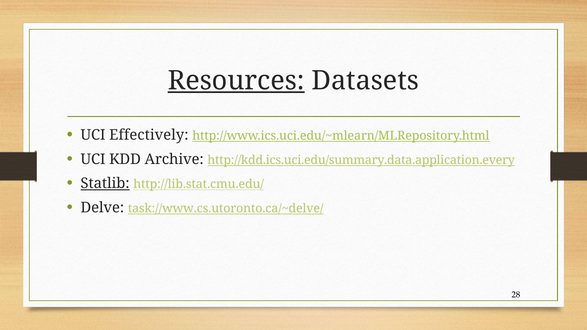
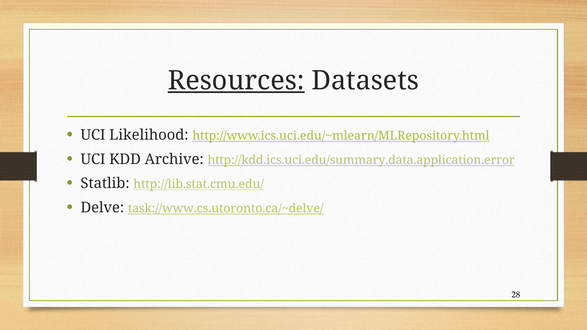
Effectively: Effectively -> Likelihood (149, 135)
http://kdd.ics.uci.edu/summary.data.application.every: http://kdd.ics.uci.edu/summary.data.application.every -> http://kdd.ics.uci.edu/summary.data.application.error (361, 160)
Statlib underline: present -> none (105, 184)
